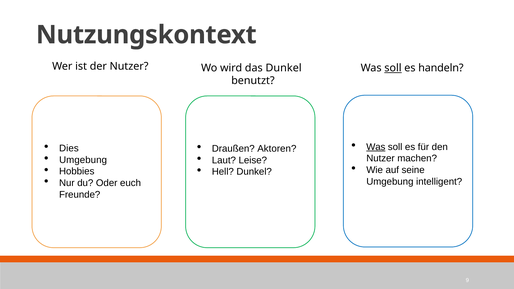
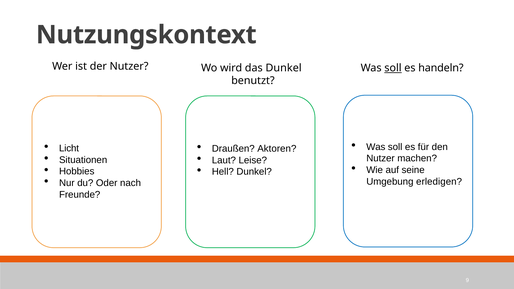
Was underline: present -> none (376, 147)
Dies: Dies -> Licht (69, 148)
Umgebung: Umgebung -> Situationen (83, 160)
intelligent: intelligent -> erledigen (439, 182)
euch: euch -> nach (131, 183)
